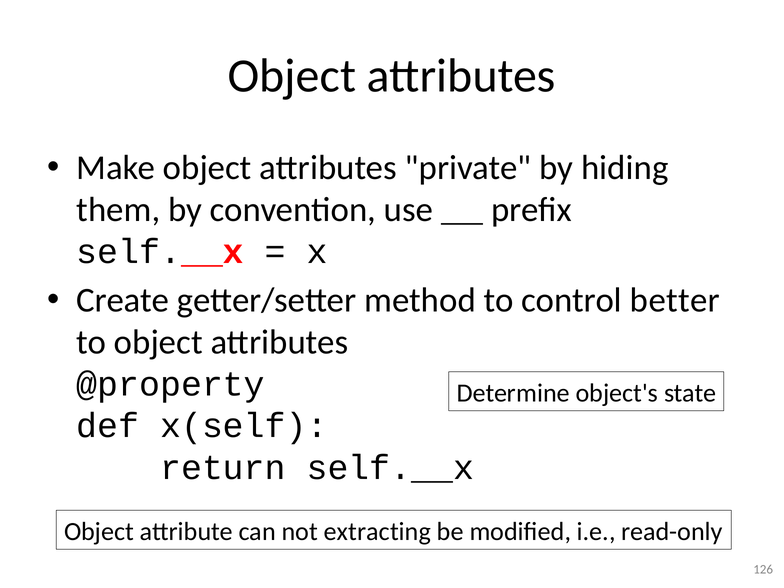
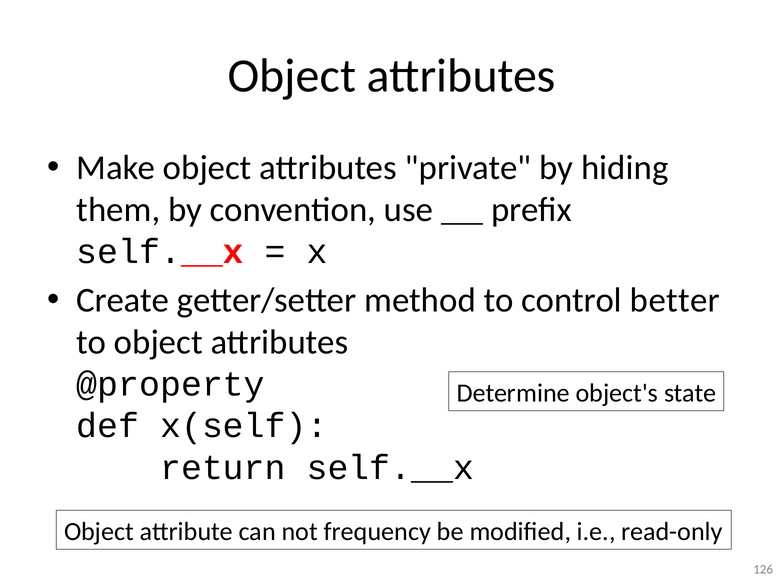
extracting: extracting -> frequency (377, 531)
